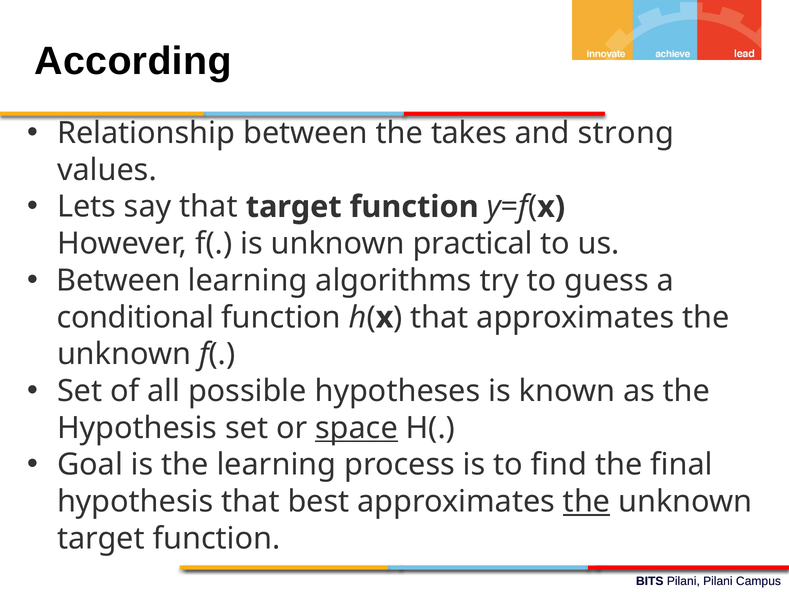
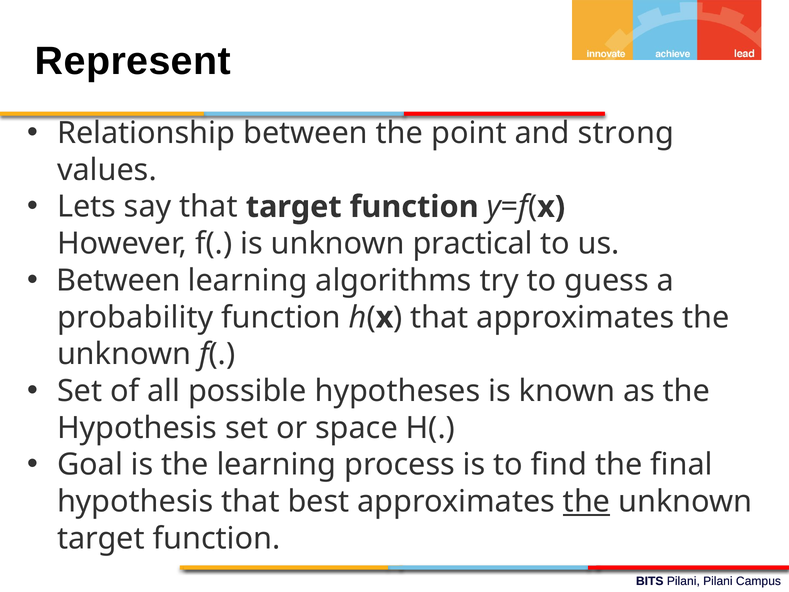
According: According -> Represent (133, 61)
takes: takes -> point (469, 133)
conditional: conditional -> probability (135, 317)
space underline: present -> none (357, 428)
